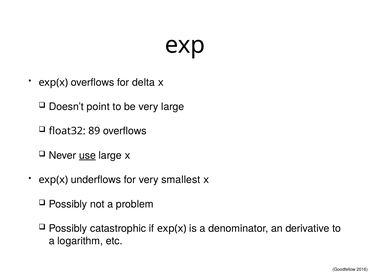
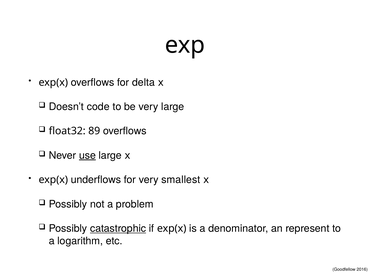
point: point -> code (98, 107)
catastrophic underline: none -> present (118, 229)
derivative: derivative -> represent (307, 229)
